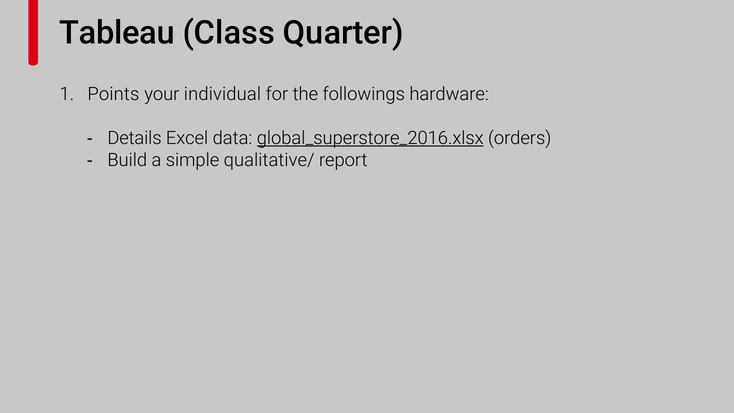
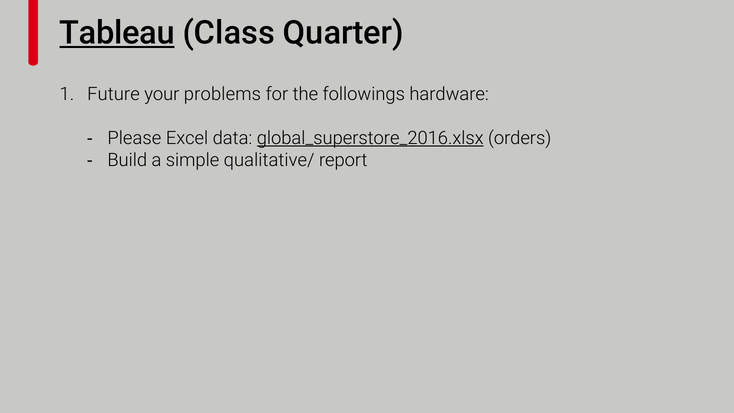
Tableau underline: none -> present (117, 33)
Points: Points -> Future (113, 94)
individual: individual -> problems (222, 94)
Details: Details -> Please (134, 138)
